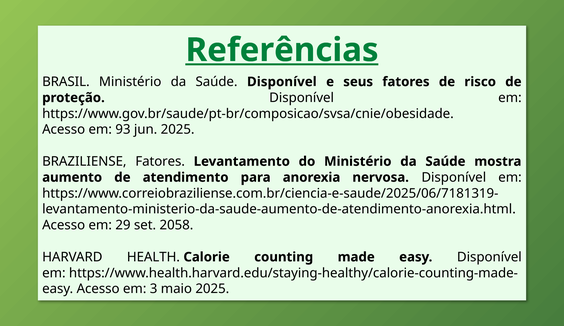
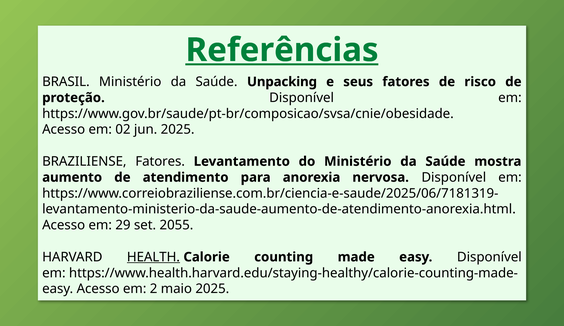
Saúde Disponível: Disponível -> Unpacking (282, 82)
93: 93 -> 02 (123, 129)
2058: 2058 -> 2055 (176, 225)
HEALTH underline: none -> present (153, 257)
3: 3 -> 2 (154, 289)
